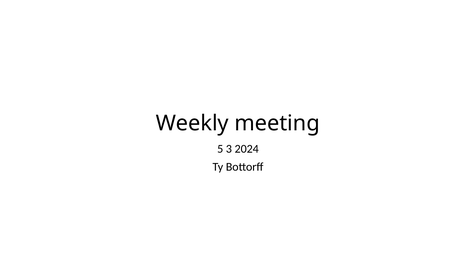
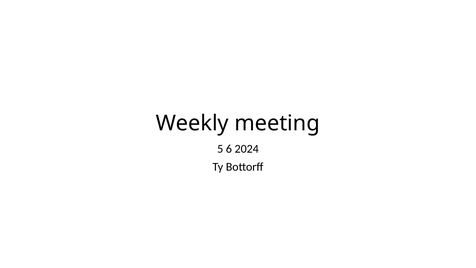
3: 3 -> 6 (229, 149)
